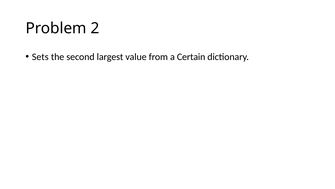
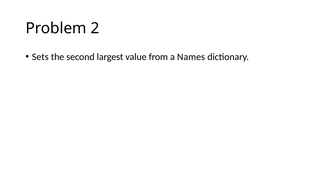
Certain: Certain -> Names (191, 57)
